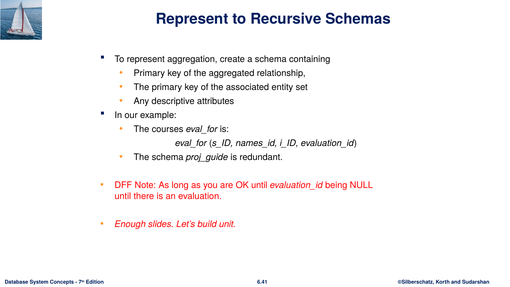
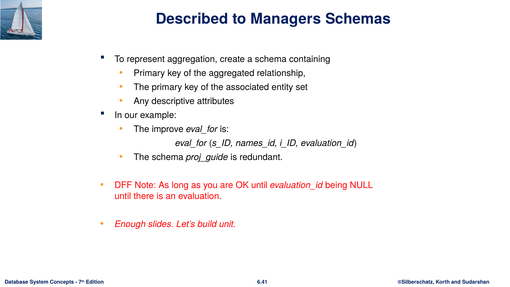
Represent: Represent -> Described (192, 19)
Recursive: Recursive -> Managers (286, 19)
courses: courses -> improve (168, 129)
